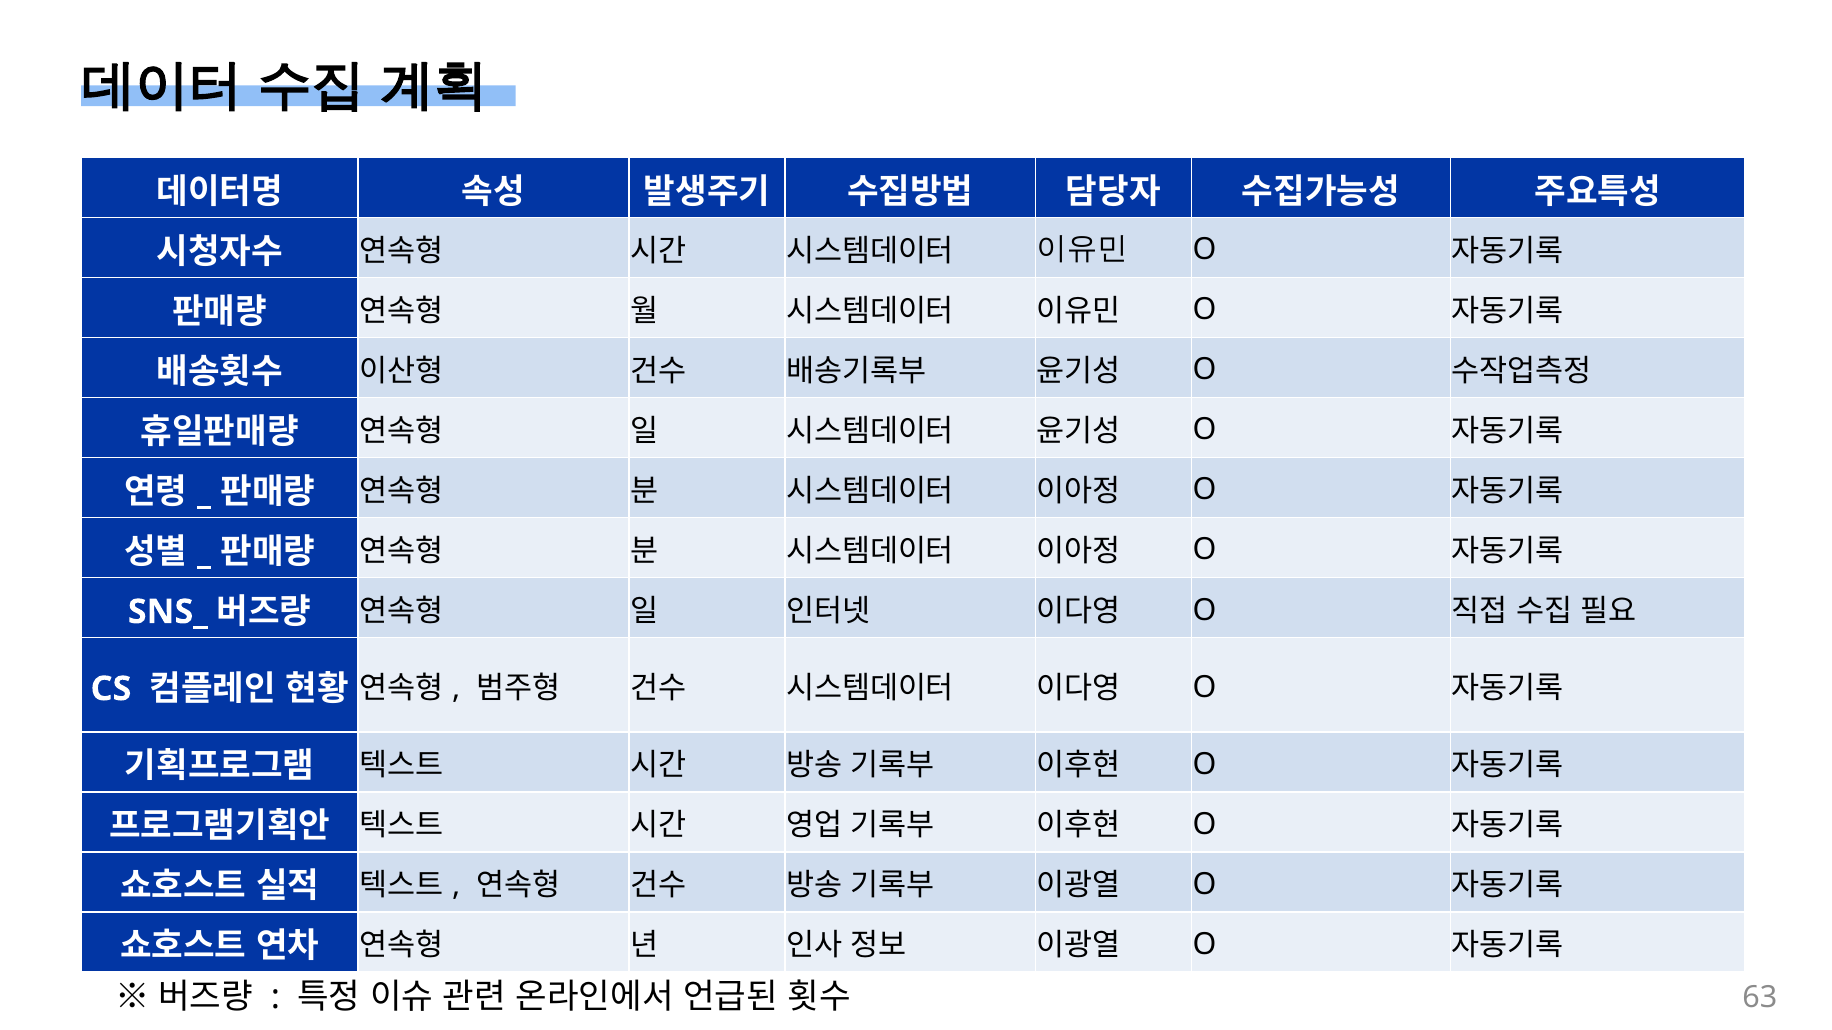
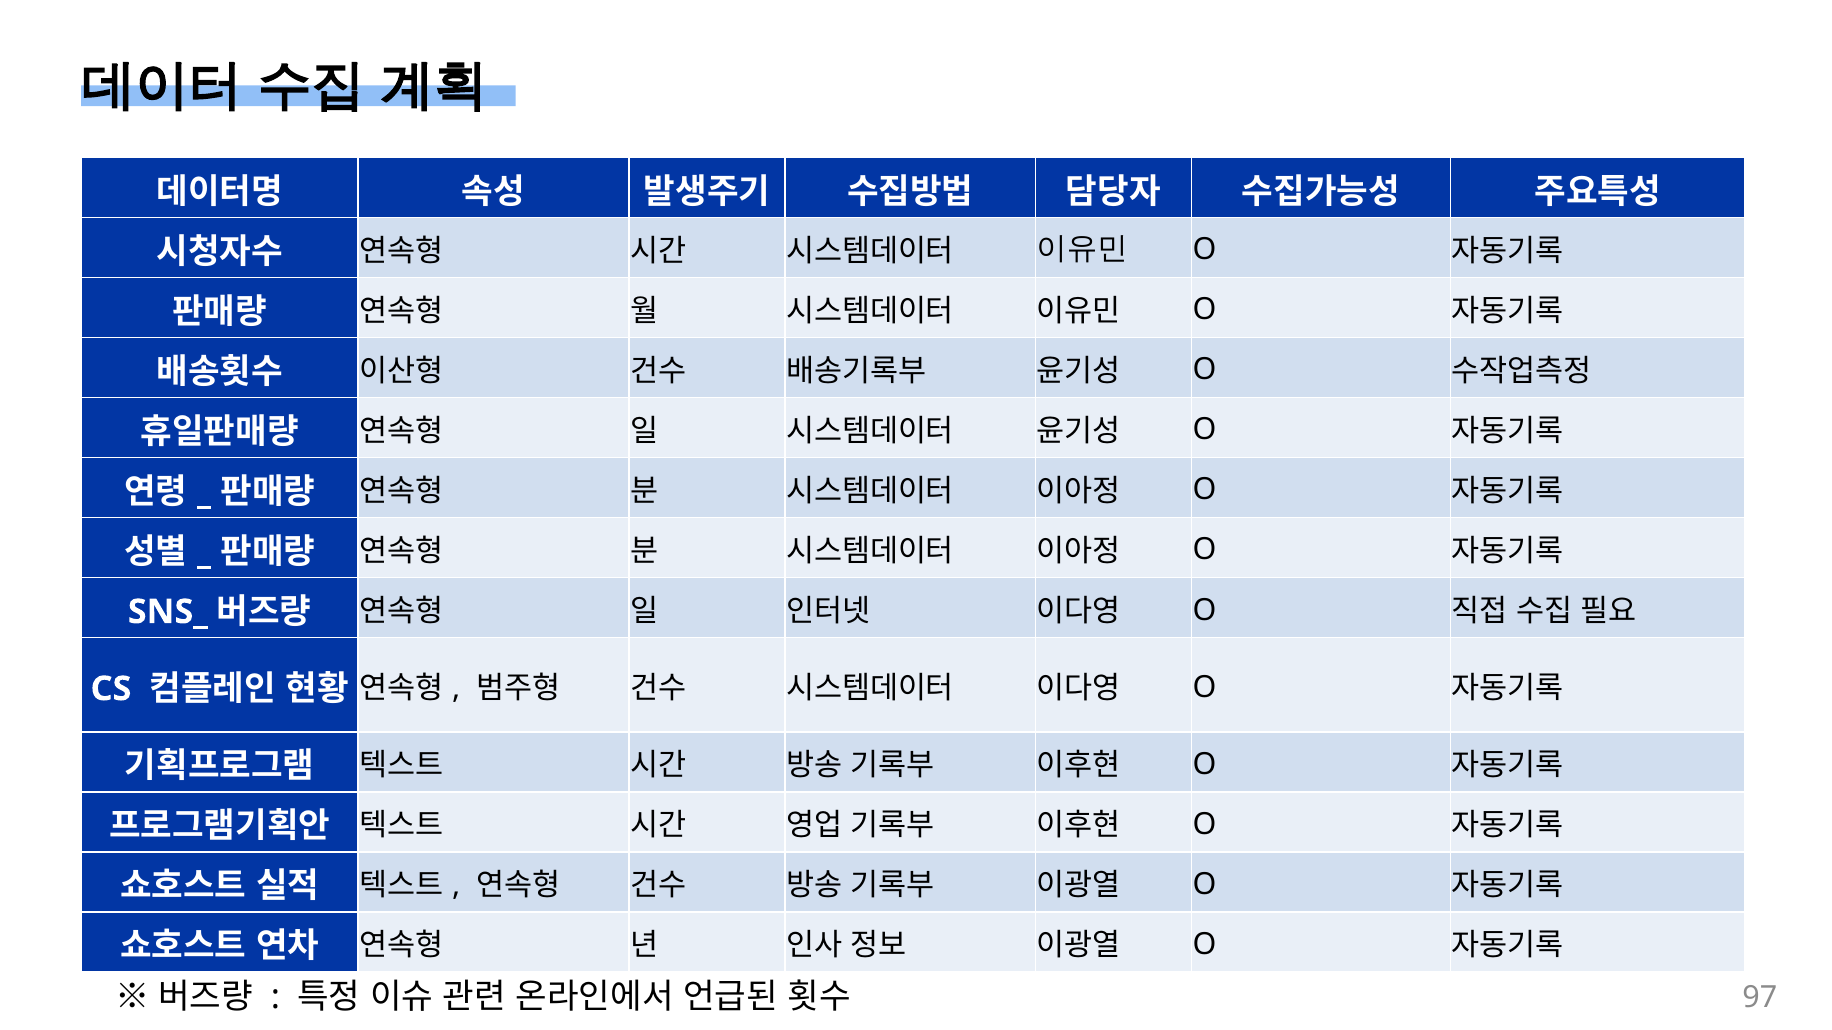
63: 63 -> 97 (1760, 997)
